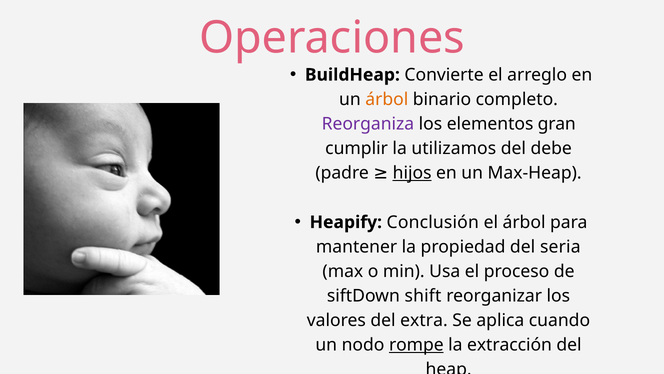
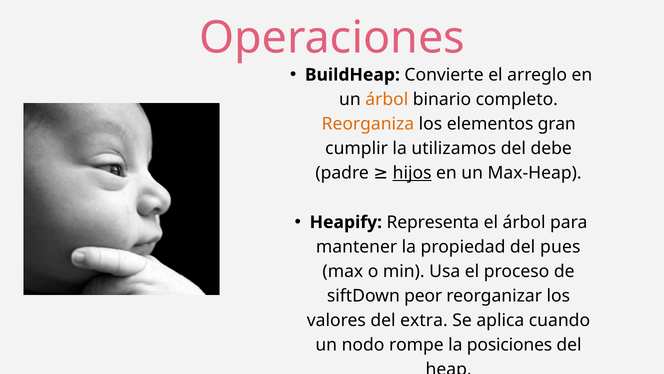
Reorganiza colour: purple -> orange (368, 124)
Conclusión: Conclusión -> Representa (433, 222)
seria: seria -> pues (560, 246)
shift: shift -> peor (423, 296)
rompe underline: present -> none (416, 345)
extracción: extracción -> posiciones (510, 345)
